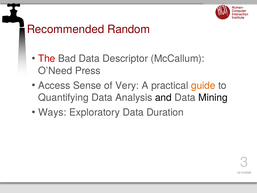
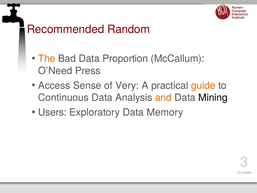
The colour: red -> orange (47, 59)
Descriptor: Descriptor -> Proportion (125, 59)
Quantifying: Quantifying -> Continuous (63, 97)
and colour: black -> orange (163, 97)
Ways: Ways -> Users (52, 112)
Duration: Duration -> Memory (165, 112)
